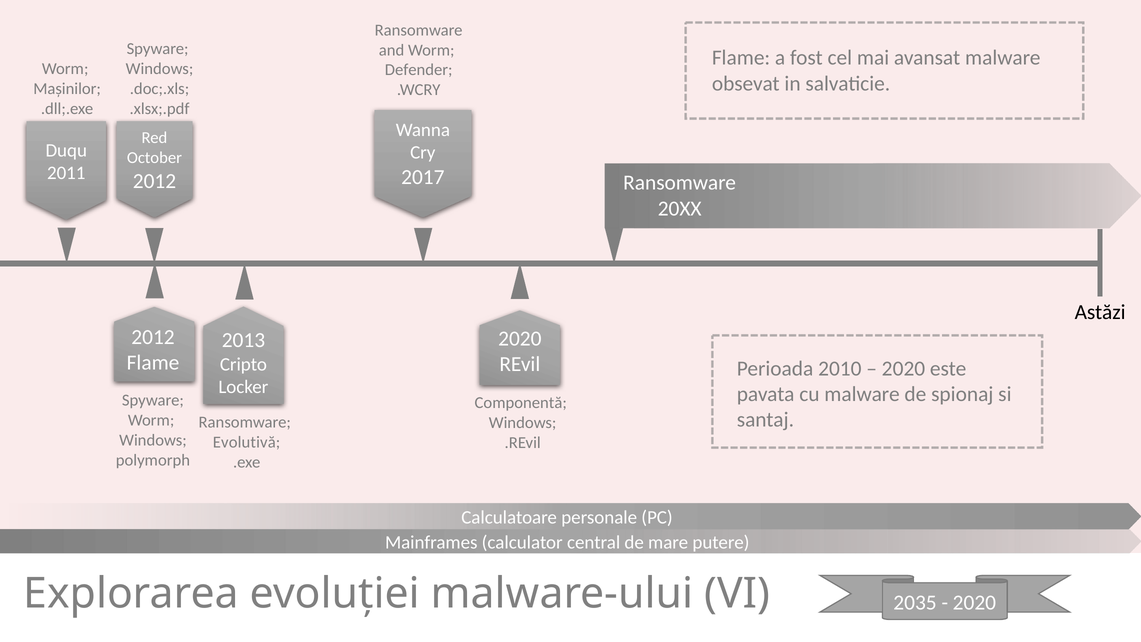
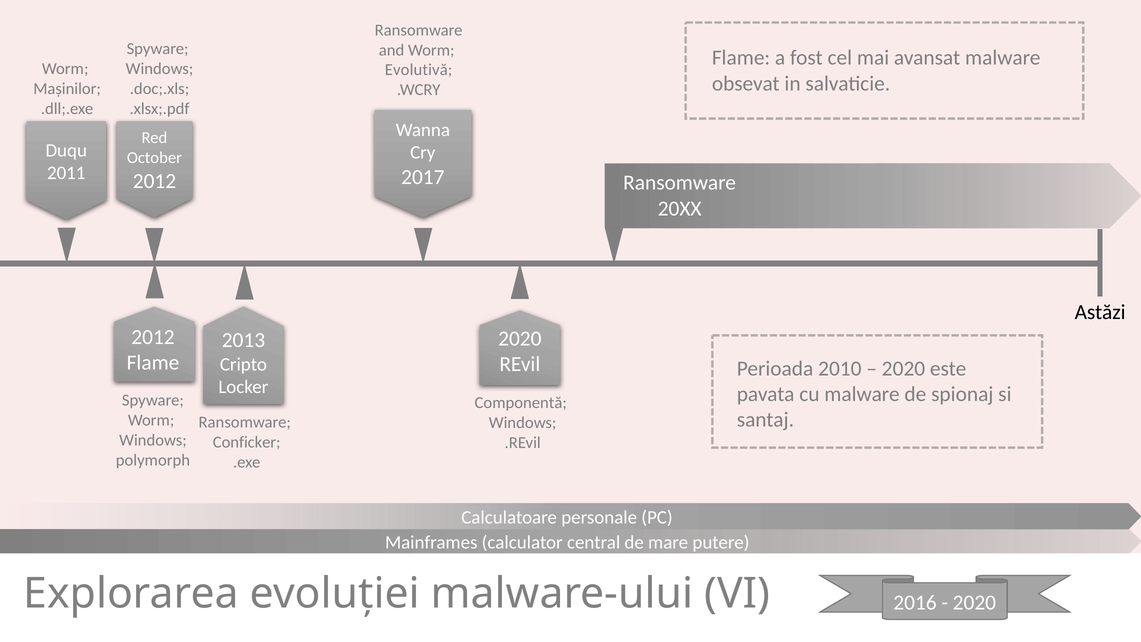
Defender: Defender -> Evolutivă (419, 70)
Evolutivă: Evolutivă -> Conficker (247, 442)
2035: 2035 -> 2016 (915, 602)
